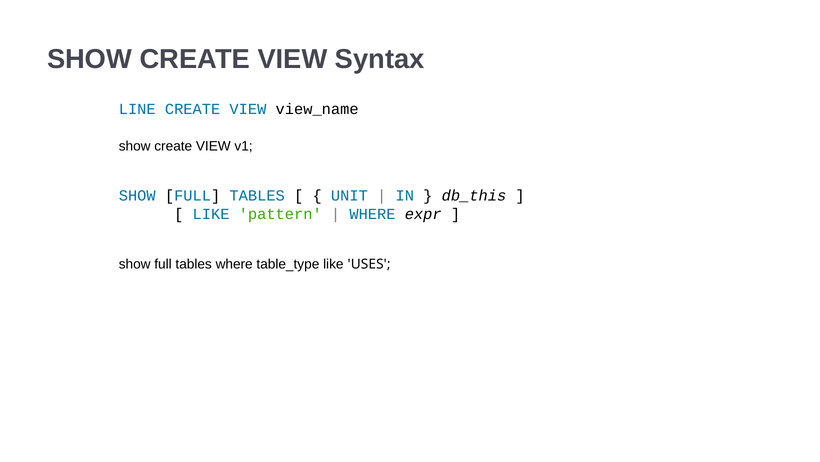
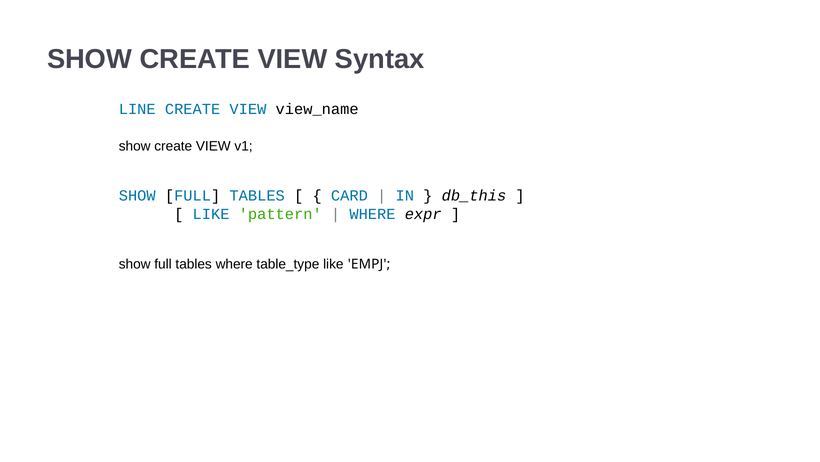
UNIT: UNIT -> CARD (349, 195)
USES: USES -> EMPJ (369, 264)
